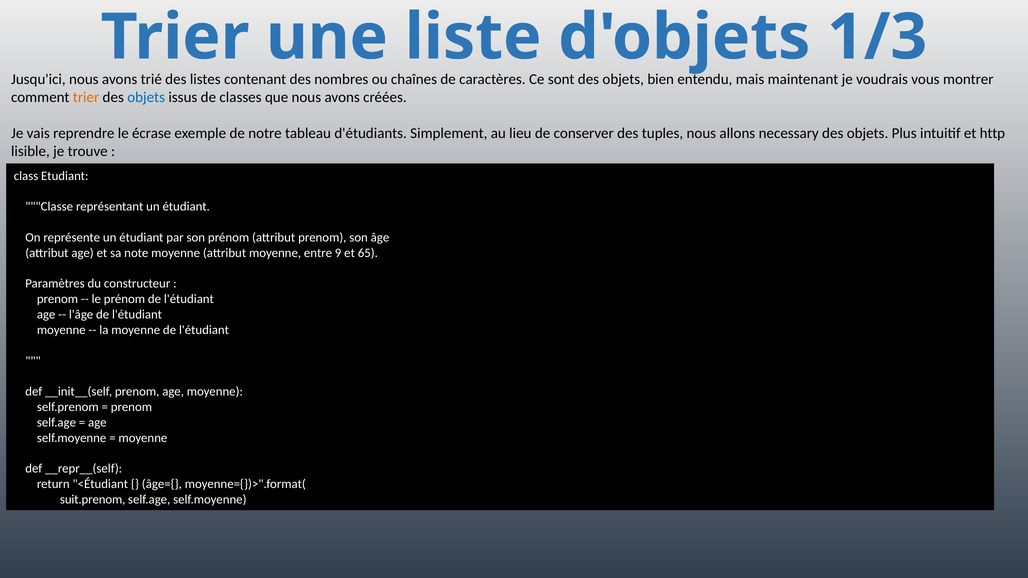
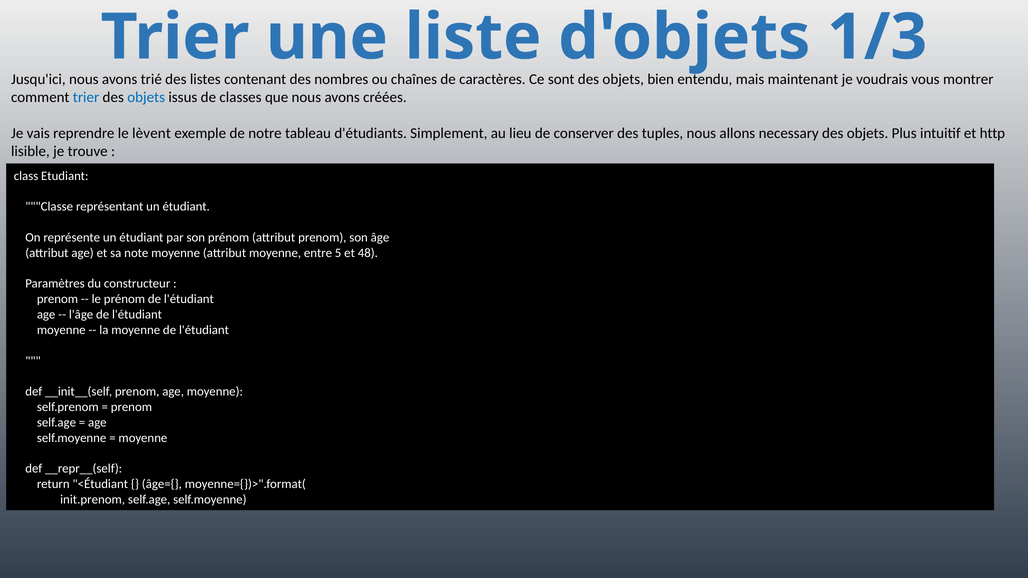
trier colour: orange -> blue (86, 97)
écrase: écrase -> lèvent (152, 133)
9: 9 -> 5 (338, 253)
65: 65 -> 48 (368, 253)
suit.prenom: suit.prenom -> init.prenom (93, 500)
